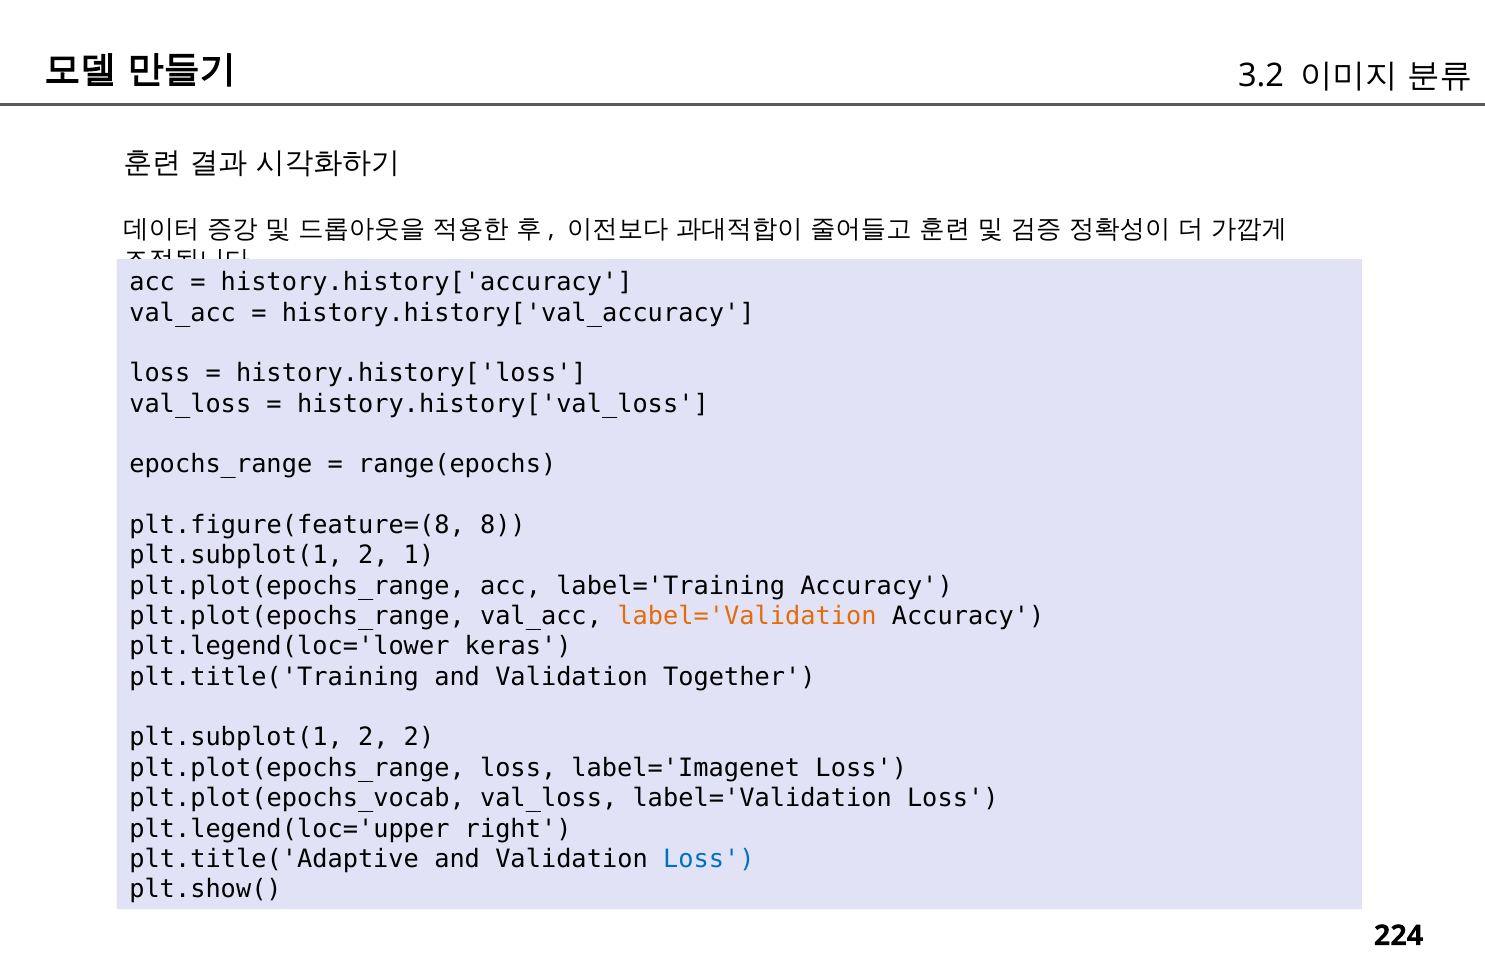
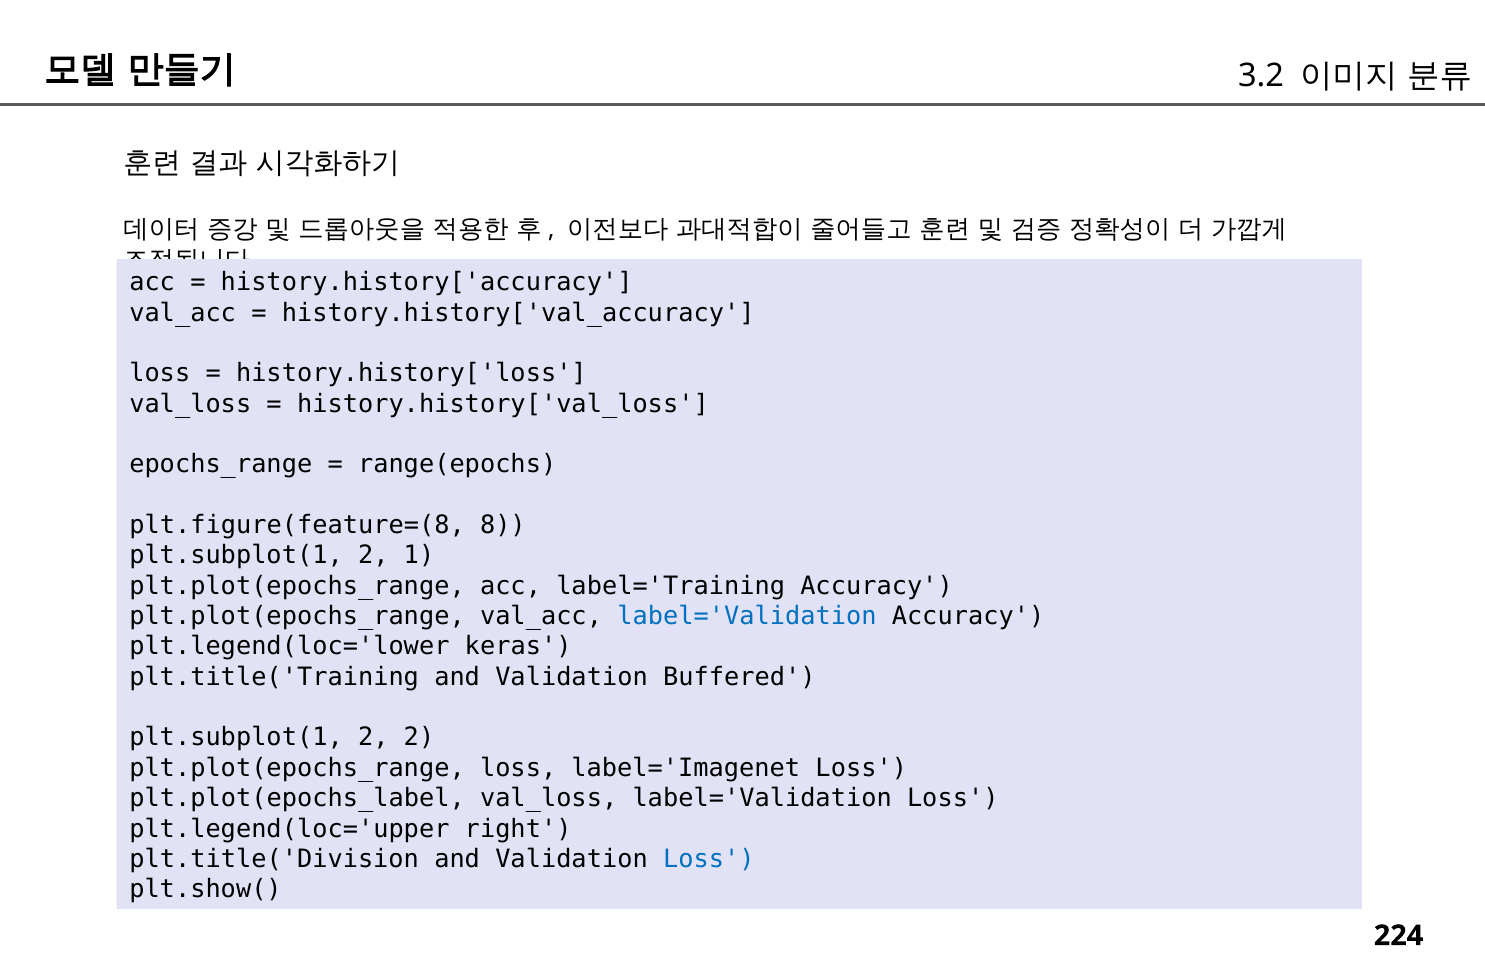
label='Validation colour: orange -> blue (747, 616)
Together: Together -> Buffered (739, 677)
plt.plot(epochs_vocab: plt.plot(epochs_vocab -> plt.plot(epochs_label (297, 799)
plt.title('Adaptive: plt.title('Adaptive -> plt.title('Division (274, 859)
